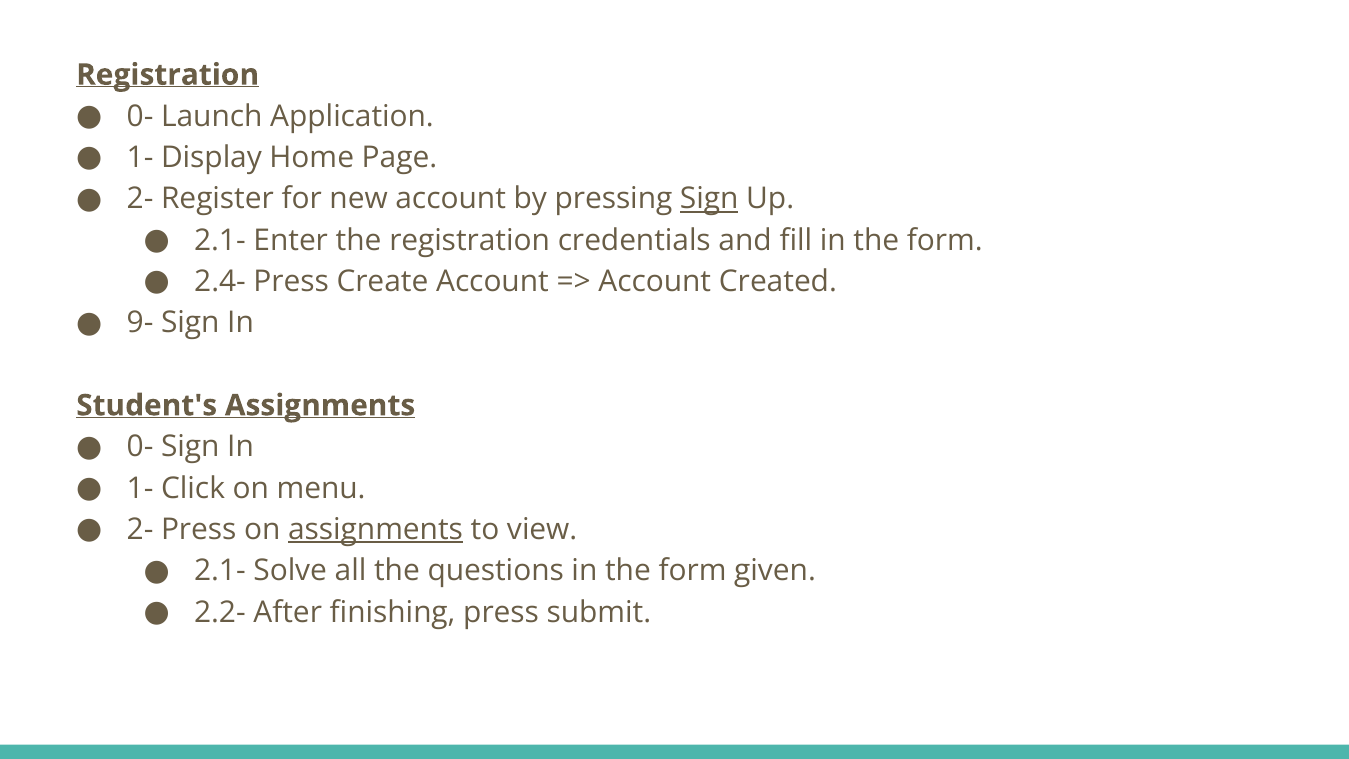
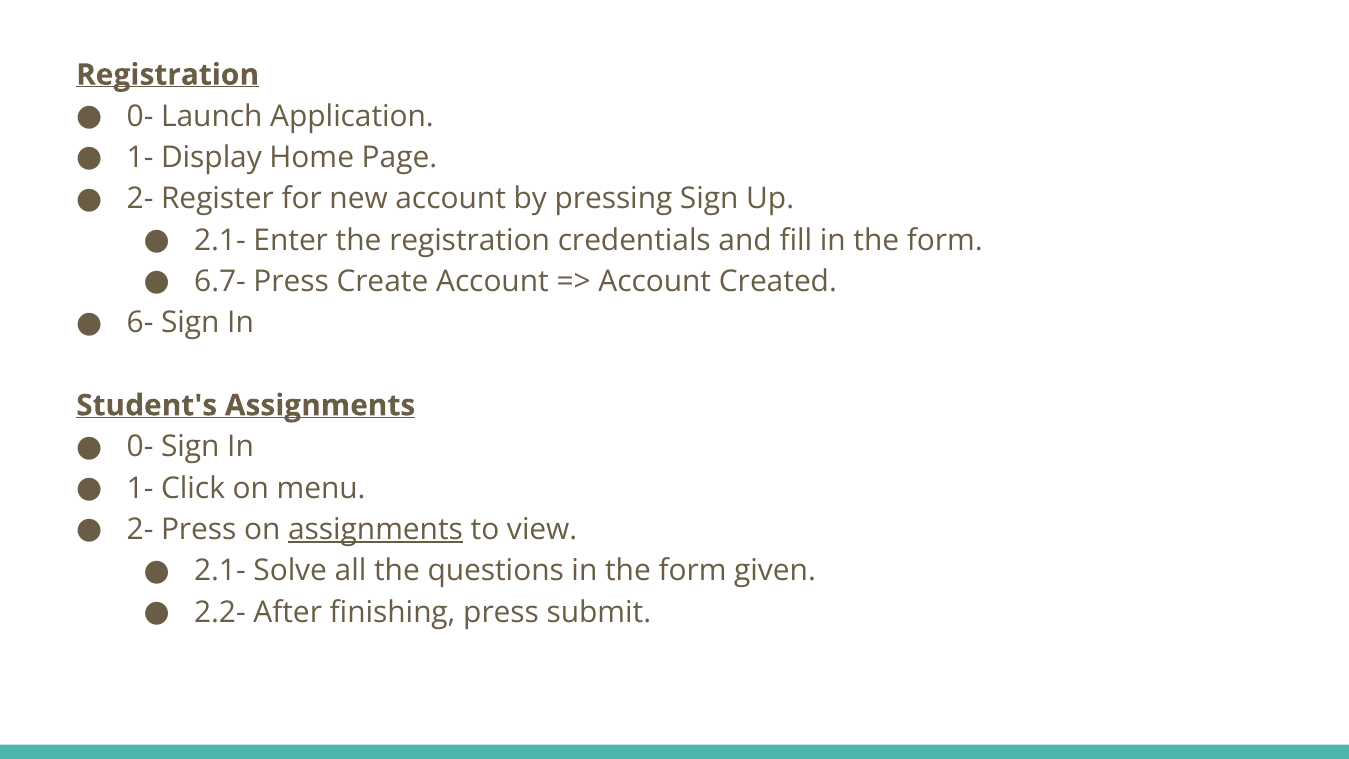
Sign underline: present -> none (709, 199)
2.4-: 2.4- -> 6.7- (220, 281)
9-: 9- -> 6- (140, 323)
